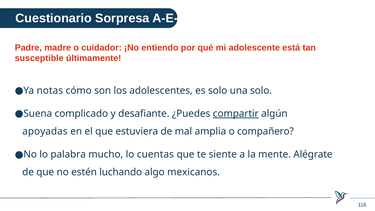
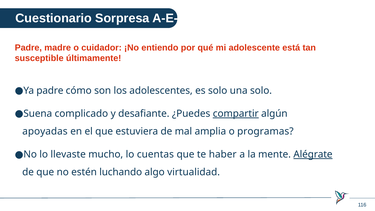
Ya notas: notas -> padre (50, 91)
compañero: compañero -> programas (265, 131)
palabra: palabra -> llevaste (68, 154)
siente: siente -> haber (223, 154)
Alégrate underline: none -> present (313, 154)
mexicanos: mexicanos -> virtualidad (194, 172)
